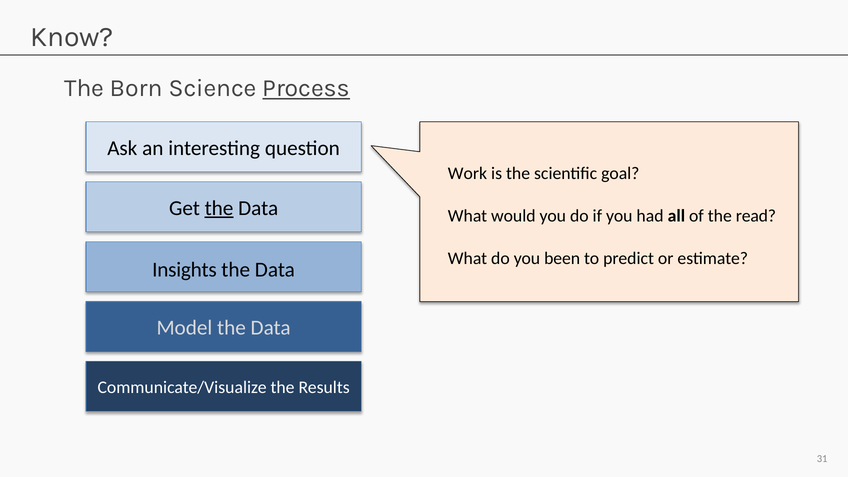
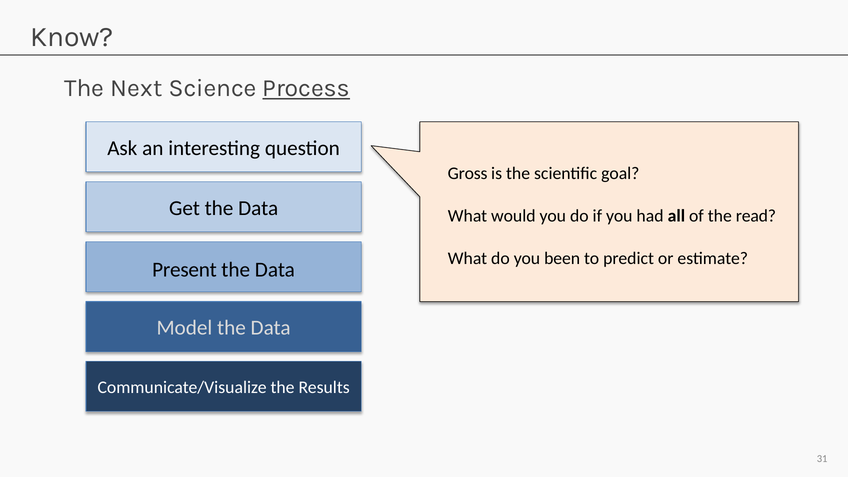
Born: Born -> Next (136, 88)
Work: Work -> Gross (468, 173)
the underline: present -> none (219, 208)
Insights: Insights -> Present (184, 270)
